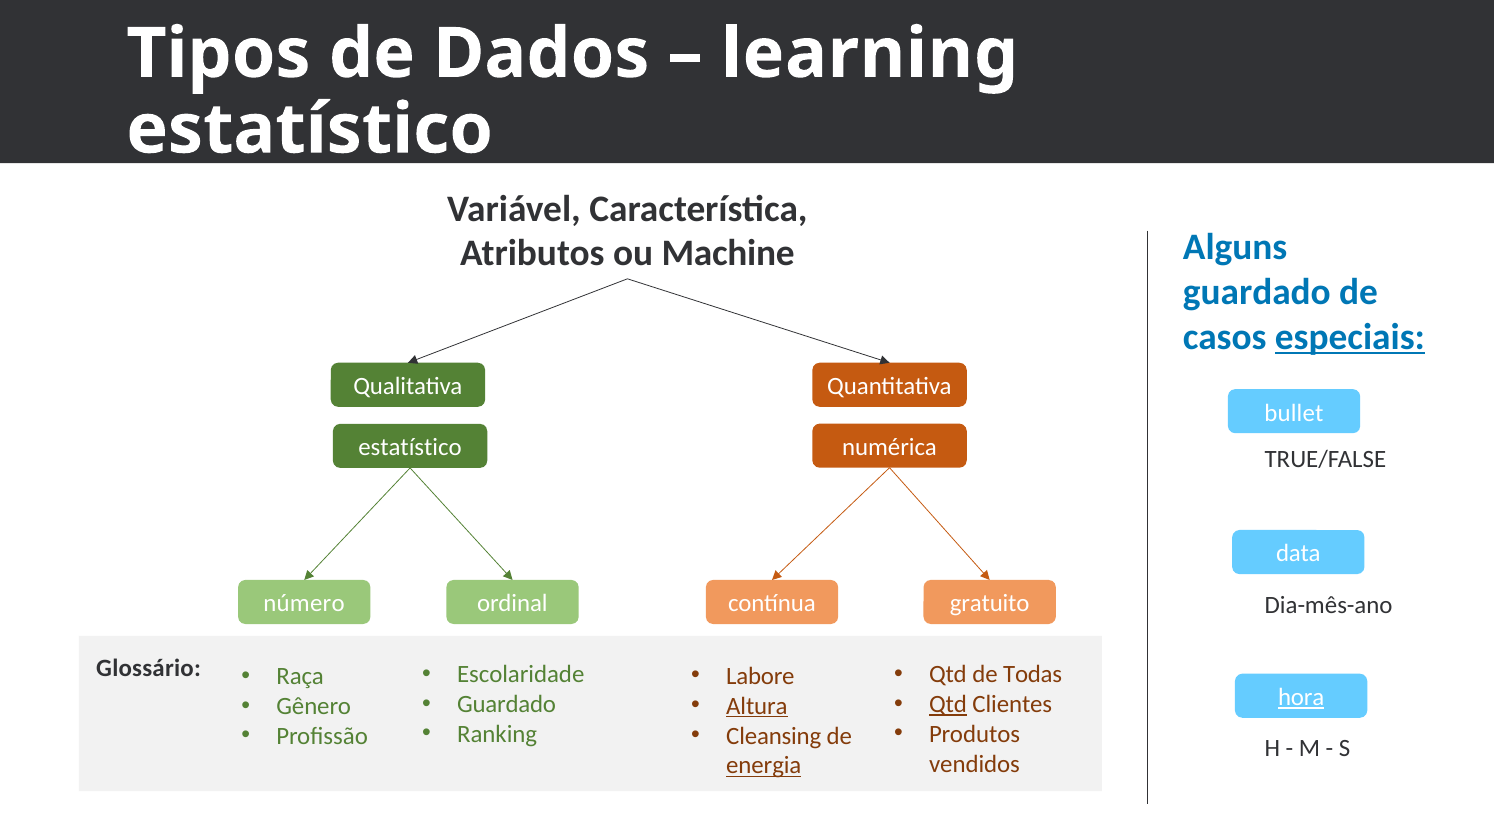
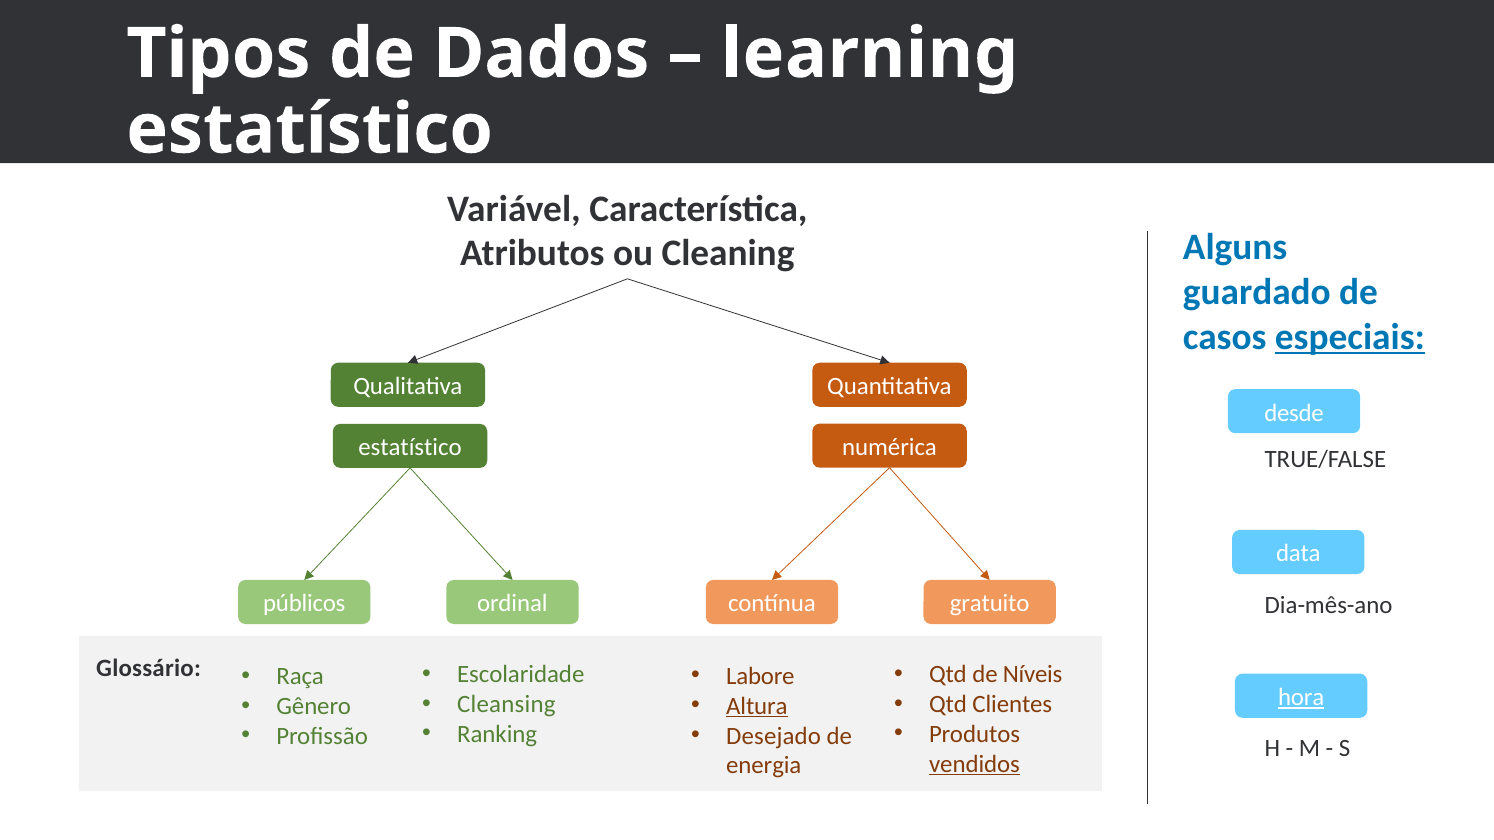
Machine: Machine -> Cleaning (728, 254)
bullet: bullet -> desde (1294, 413)
número: número -> públicos (304, 604)
Todas: Todas -> Níveis (1033, 675)
Guardado: Guardado -> Cleansing (506, 705)
Qtd underline: present -> none (948, 705)
Cleansing: Cleansing -> Desejado (774, 736)
vendidos underline: none -> present (974, 764)
energia underline: present -> none (764, 766)
